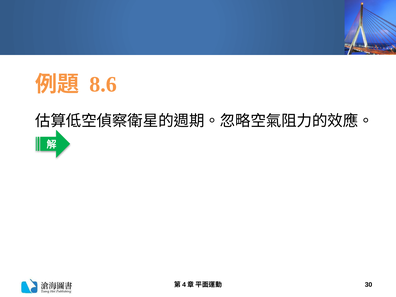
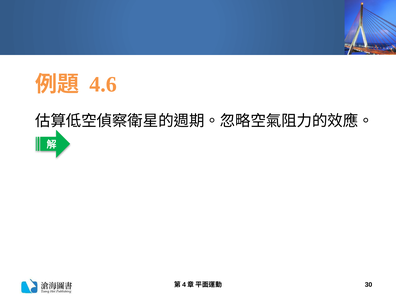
8.6: 8.6 -> 4.6 (103, 84)
